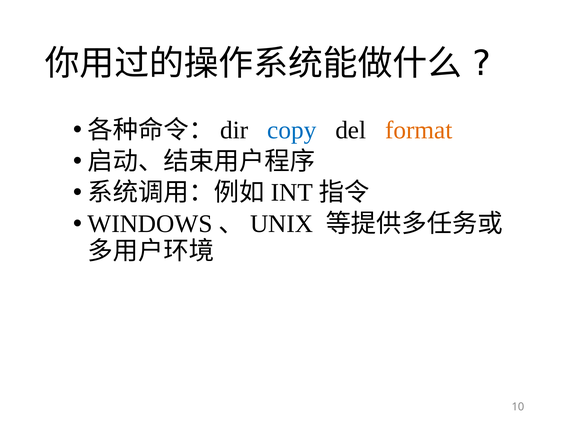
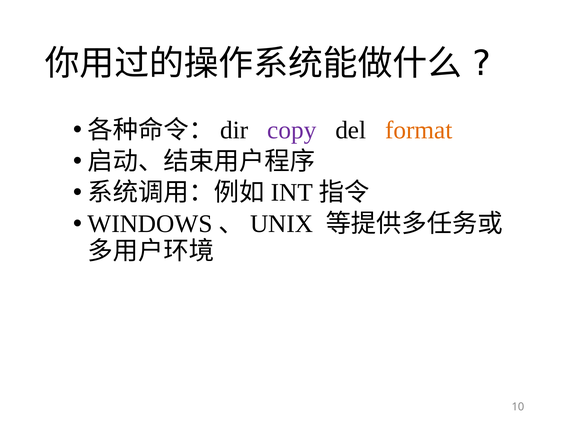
copy colour: blue -> purple (292, 130)
